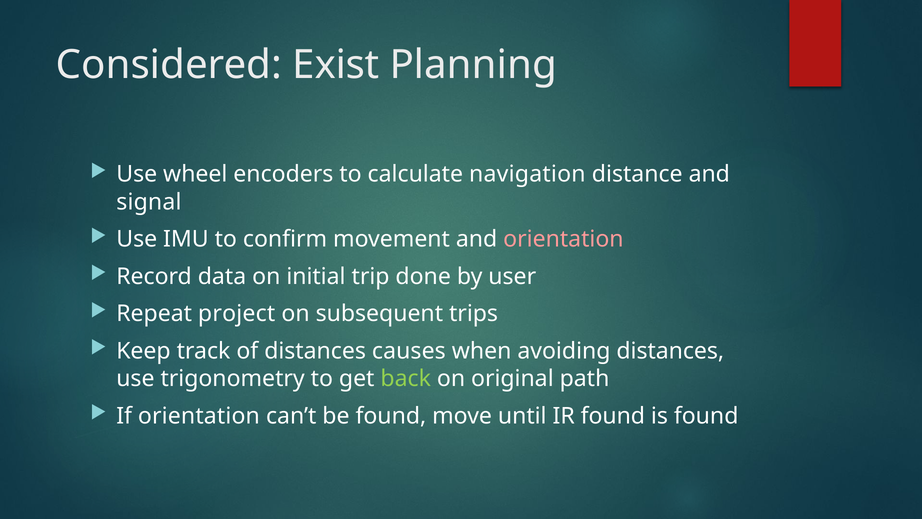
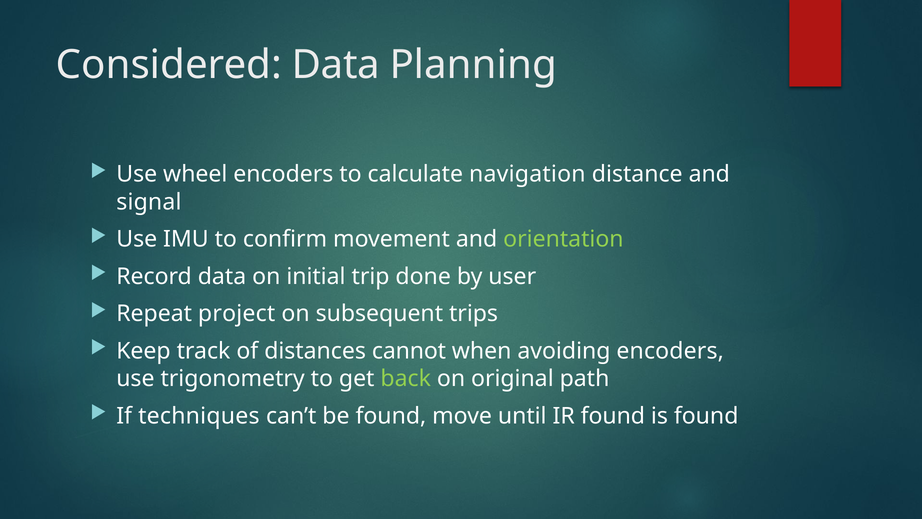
Considered Exist: Exist -> Data (336, 65)
orientation colour: pink -> light green (563, 239)
causes: causes -> cannot (409, 351)
avoiding distances: distances -> encoders (670, 351)
If orientation: orientation -> techniques (199, 416)
